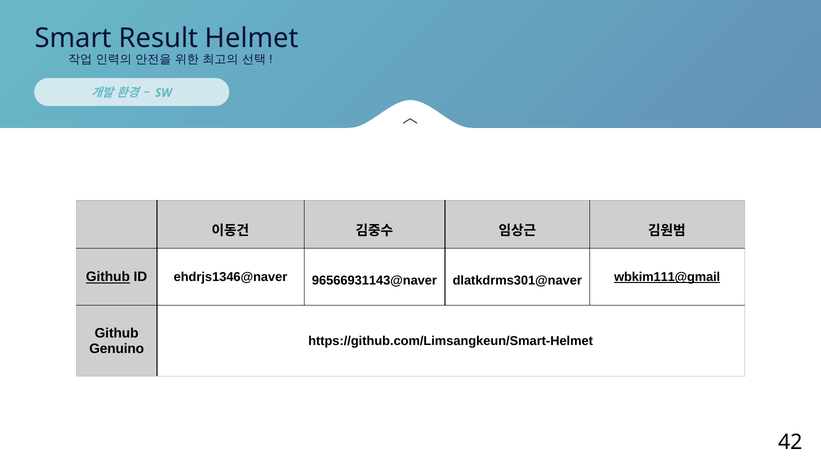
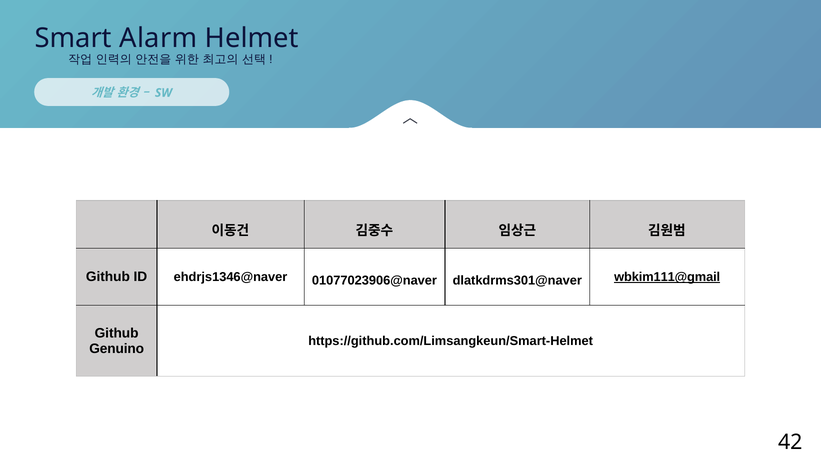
Result: Result -> Alarm (158, 38)
Github underline: present -> none (108, 277)
96566931143@naver: 96566931143@naver -> 01077023906@naver (374, 280)
